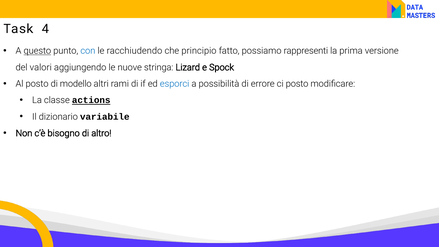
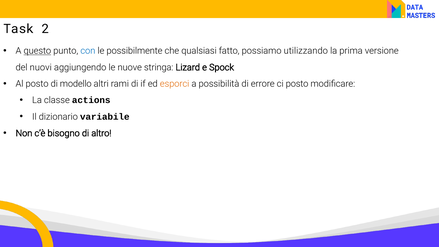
4: 4 -> 2 (45, 29)
racchiudendo: racchiudendo -> possibilmente (135, 51)
principio: principio -> qualsiasi (199, 51)
rappresenti: rappresenti -> utilizzando (306, 51)
valori: valori -> nuovi (41, 67)
esporci colour: blue -> orange (175, 84)
actions underline: present -> none (91, 100)
